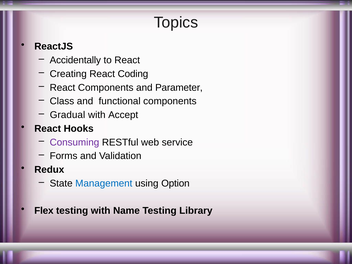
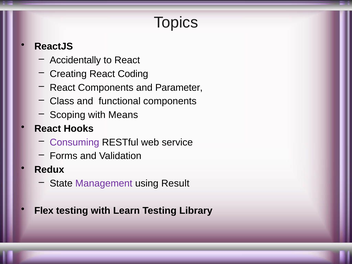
Gradual: Gradual -> Scoping (68, 115)
Accept: Accept -> Means (123, 115)
Management colour: blue -> purple (104, 183)
Option: Option -> Result (175, 183)
Name: Name -> Learn (126, 211)
